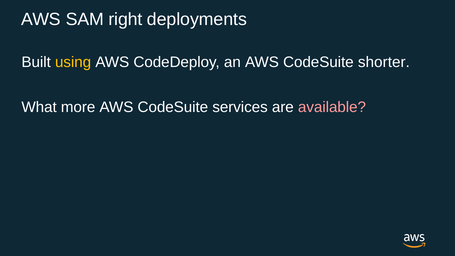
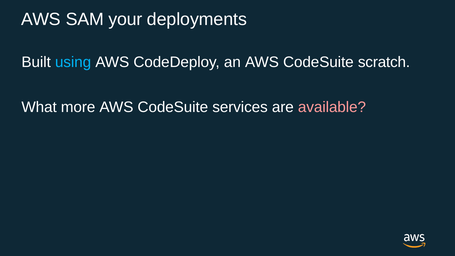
right: right -> your (125, 19)
using colour: yellow -> light blue (73, 62)
shorter: shorter -> scratch (384, 62)
